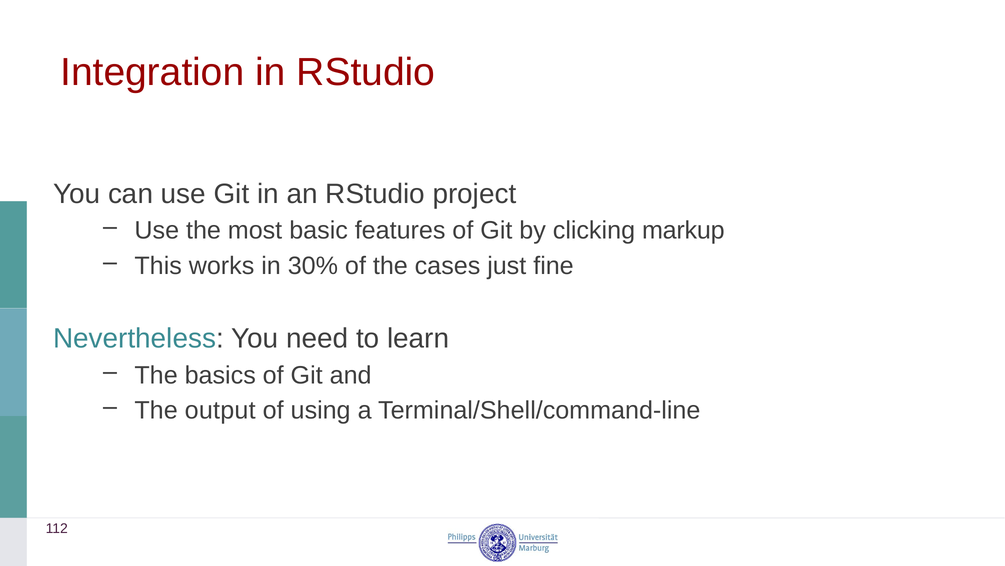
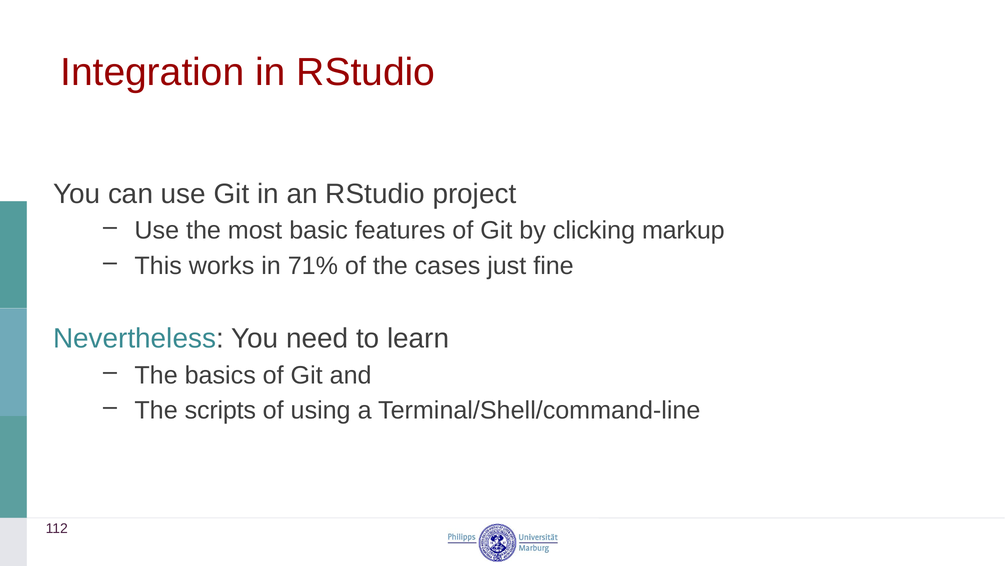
30%: 30% -> 71% (313, 266)
output: output -> scripts (220, 410)
